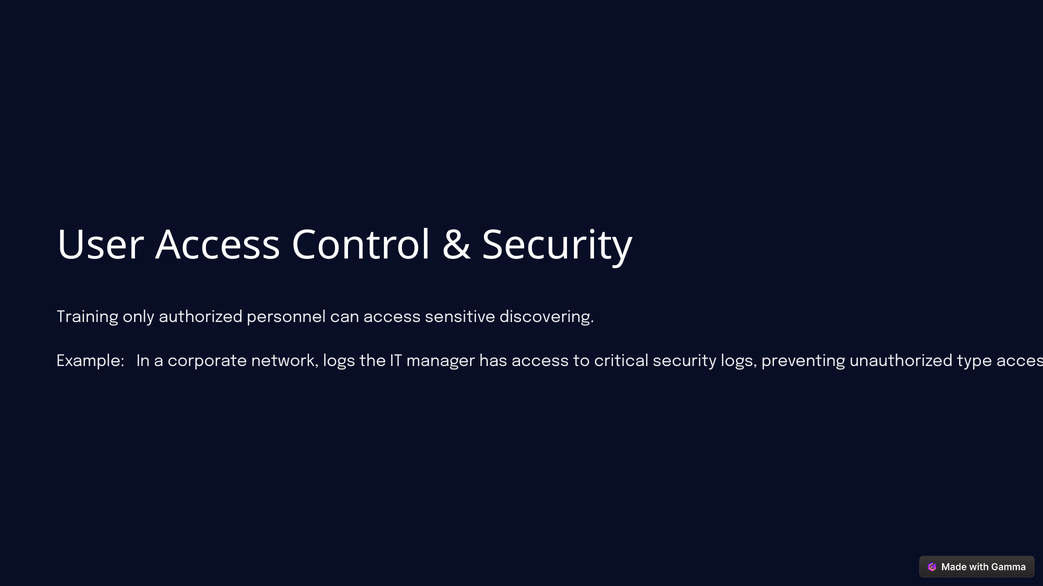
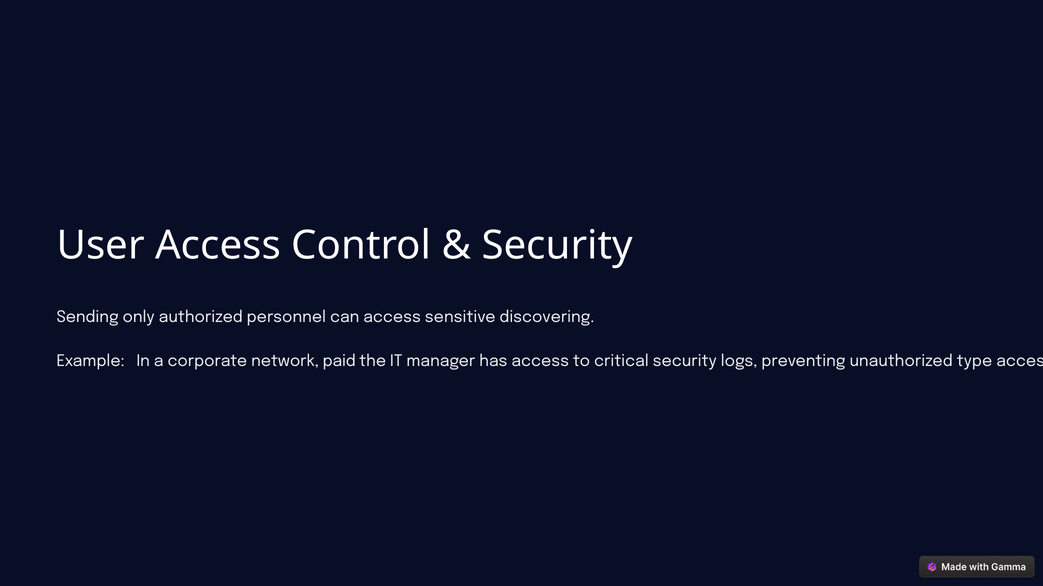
Training: Training -> Sending (88, 317)
network logs: logs -> paid (339, 361)
